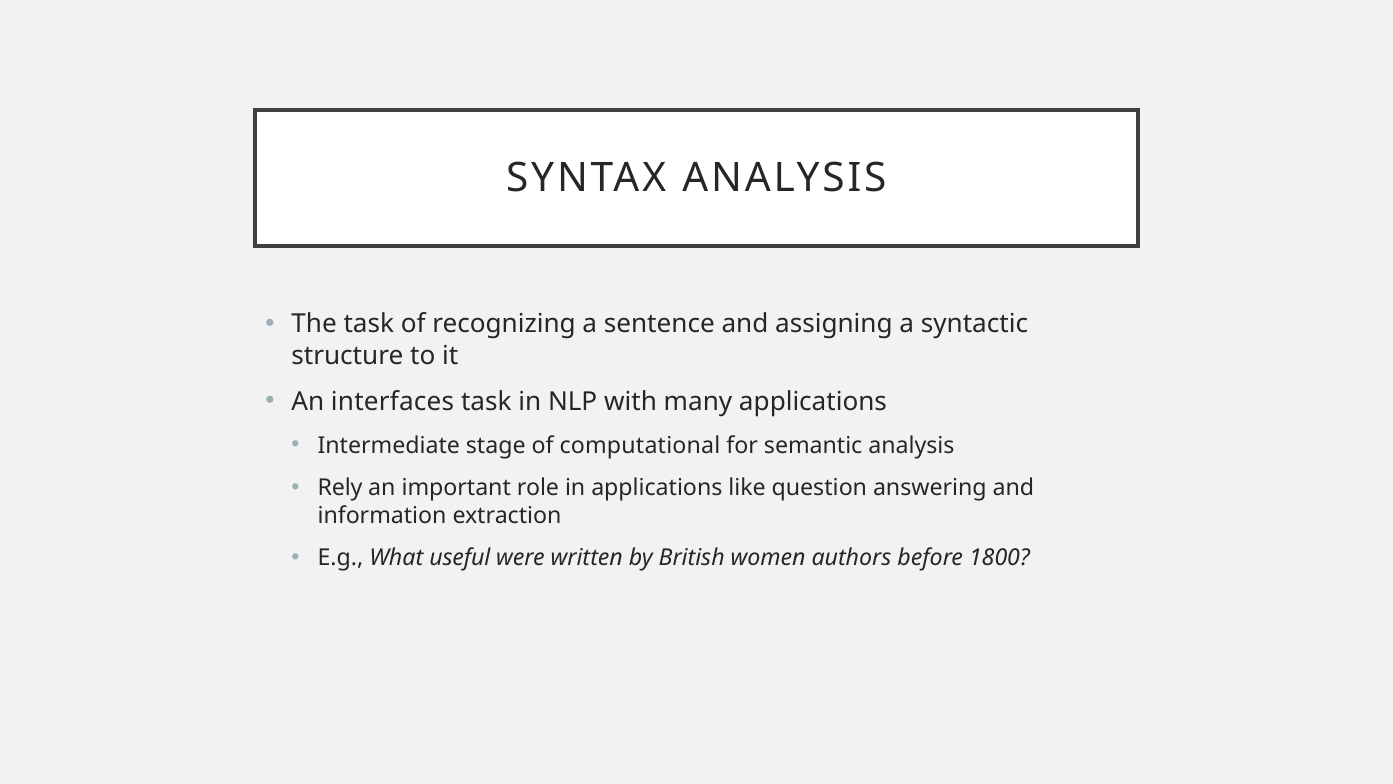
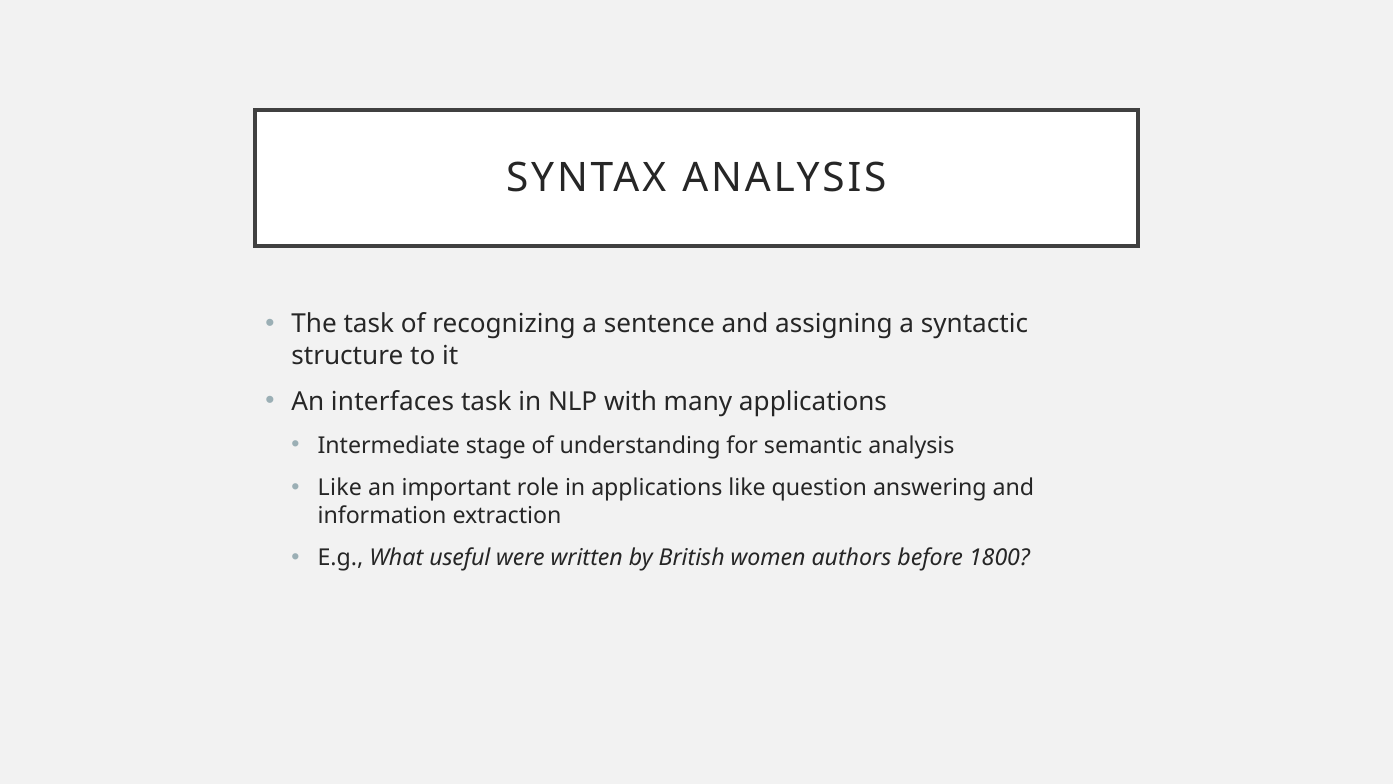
computational: computational -> understanding (640, 445)
Rely: Rely -> Like (340, 488)
